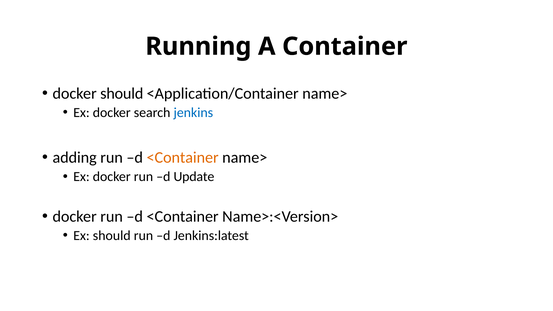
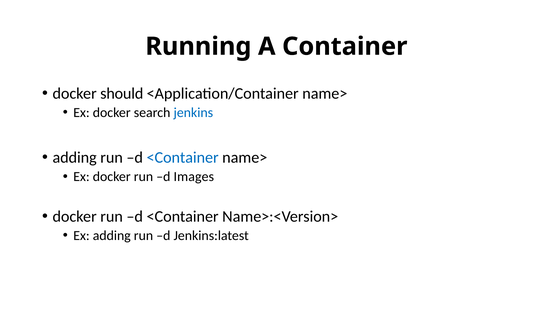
<Container colour: orange -> blue (183, 158)
Update: Update -> Images (194, 177)
Ex should: should -> adding (112, 236)
